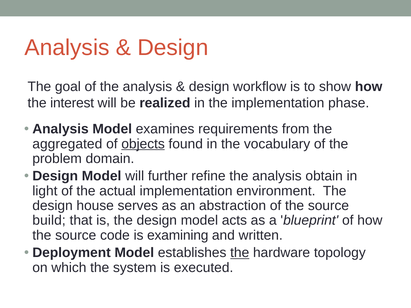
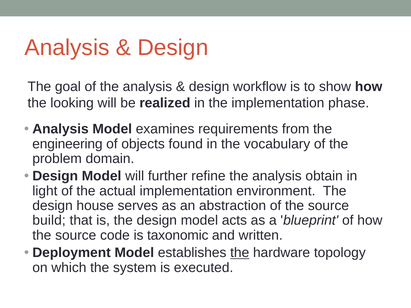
interest: interest -> looking (72, 103)
aggregated: aggregated -> engineering (67, 144)
objects underline: present -> none (143, 144)
examining: examining -> taxonomic (178, 235)
